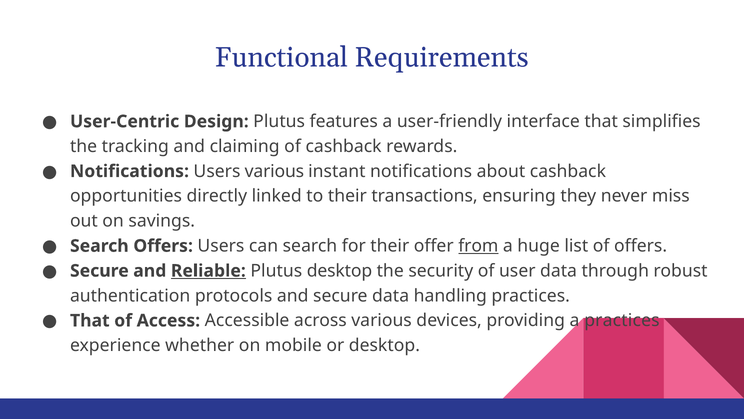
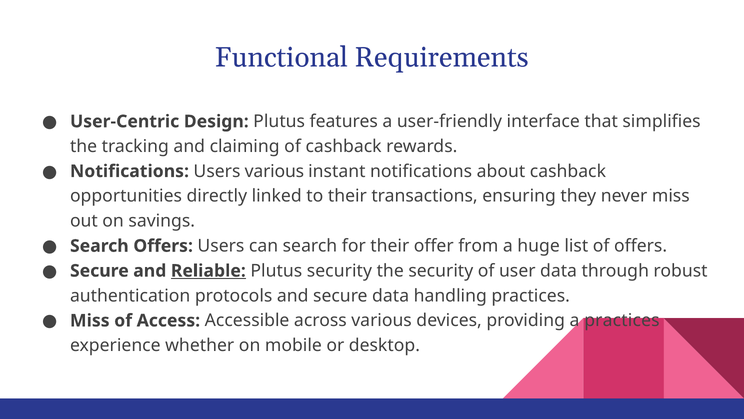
from underline: present -> none (478, 246)
Plutus desktop: desktop -> security (339, 271)
That: That -> Miss (90, 320)
